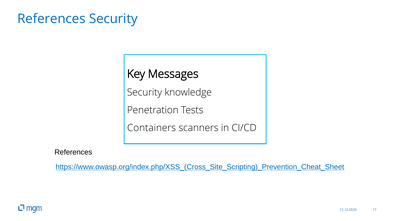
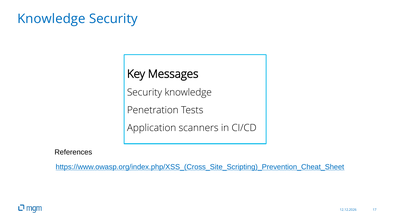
References: References -> Knowledge (51, 19)
Containers: Containers -> Application (152, 128)
